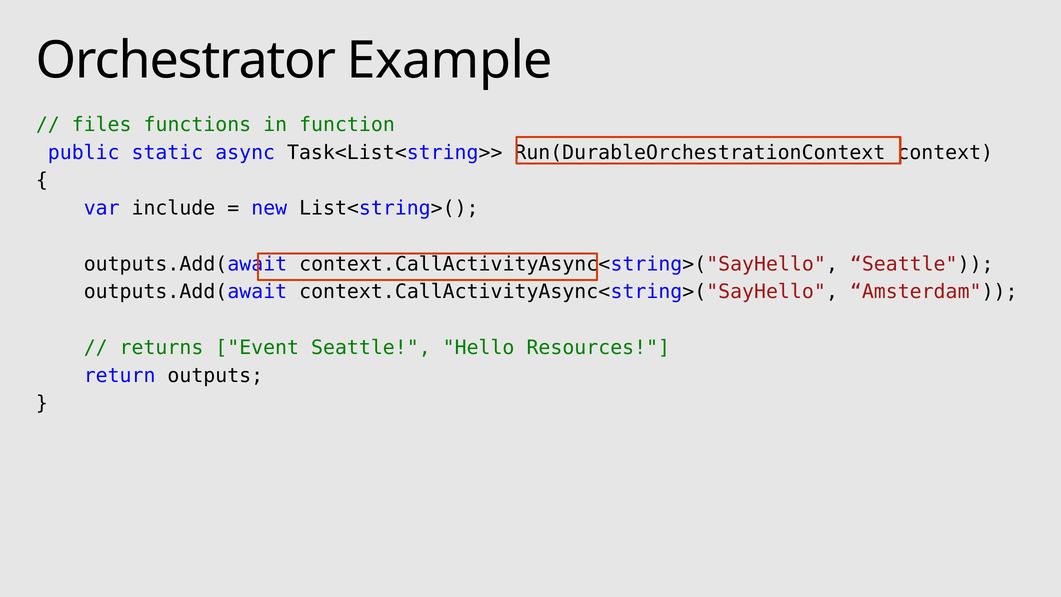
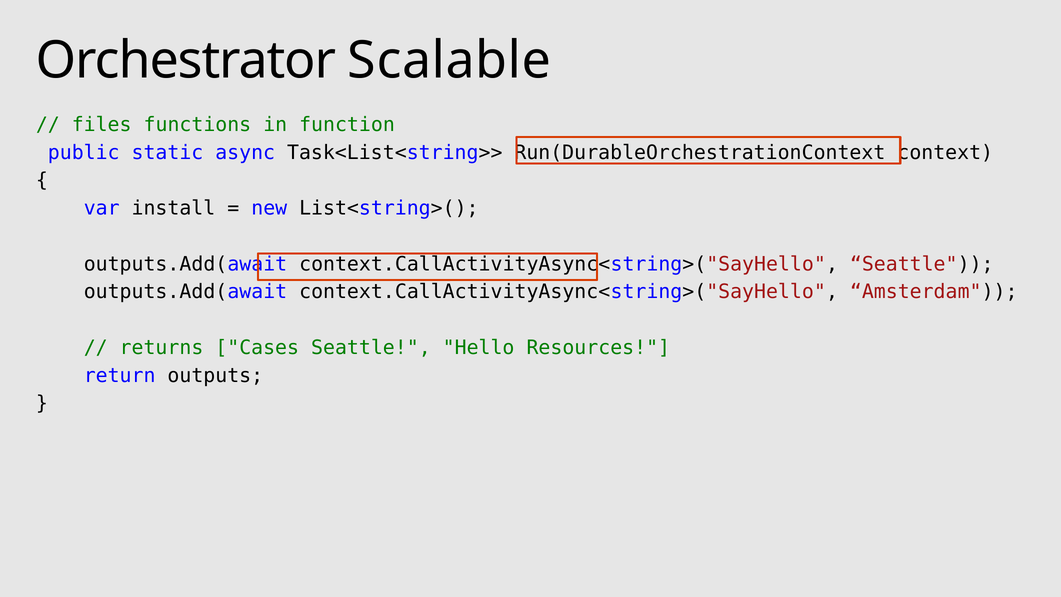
Example: Example -> Scalable (449, 61)
include: include -> install (173, 208)
Event: Event -> Cases (257, 347)
